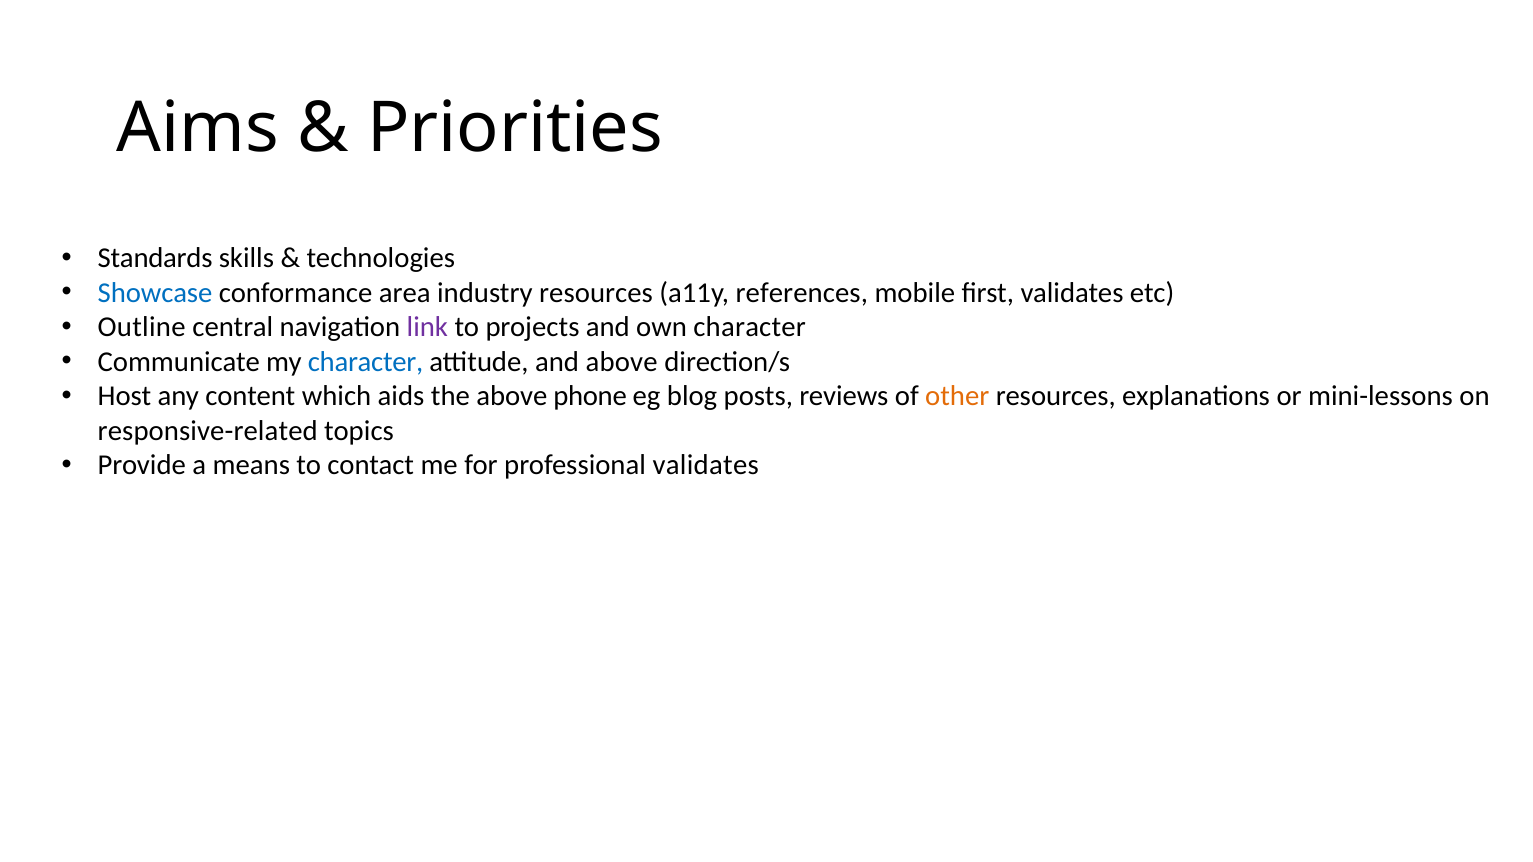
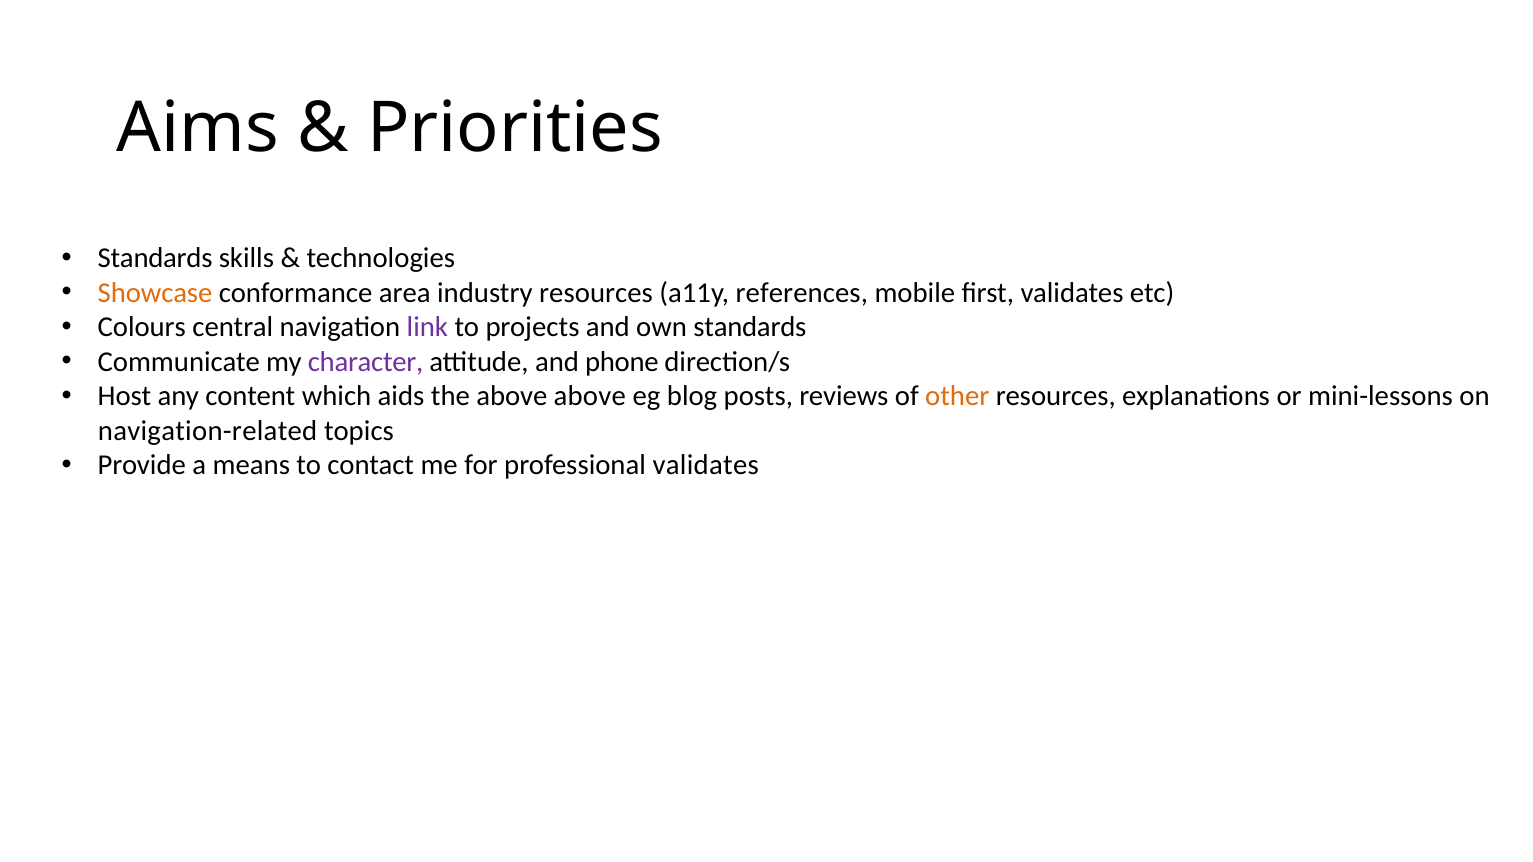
Showcase colour: blue -> orange (155, 293)
Outline: Outline -> Colours (142, 327)
own character: character -> standards (750, 327)
character colour: blue -> purple (366, 362)
and above: above -> phone (622, 362)
above phone: phone -> above (590, 396)
responsive-related: responsive-related -> navigation-related (208, 431)
